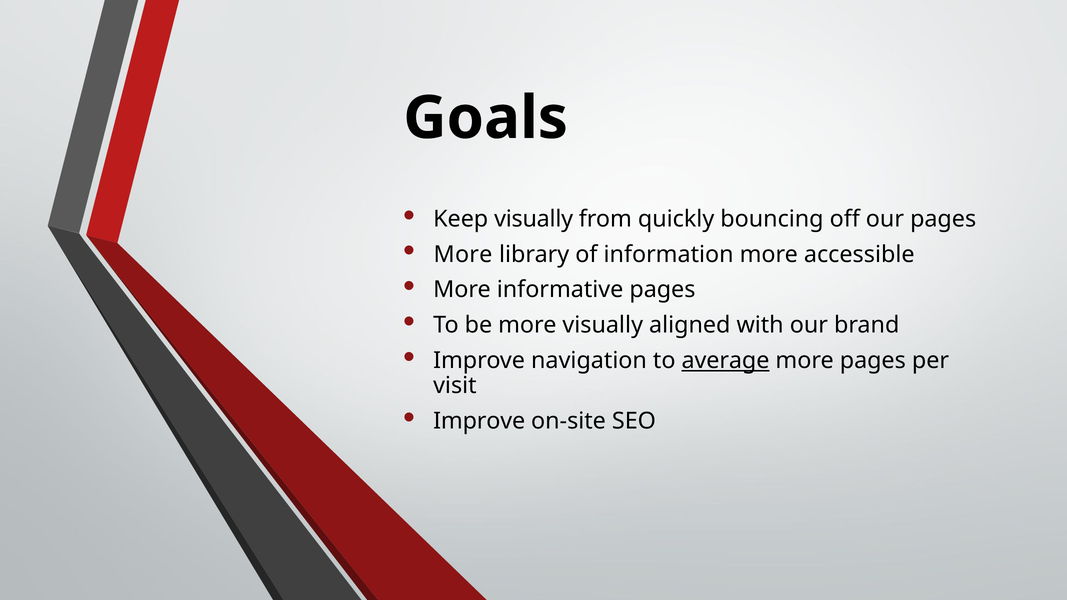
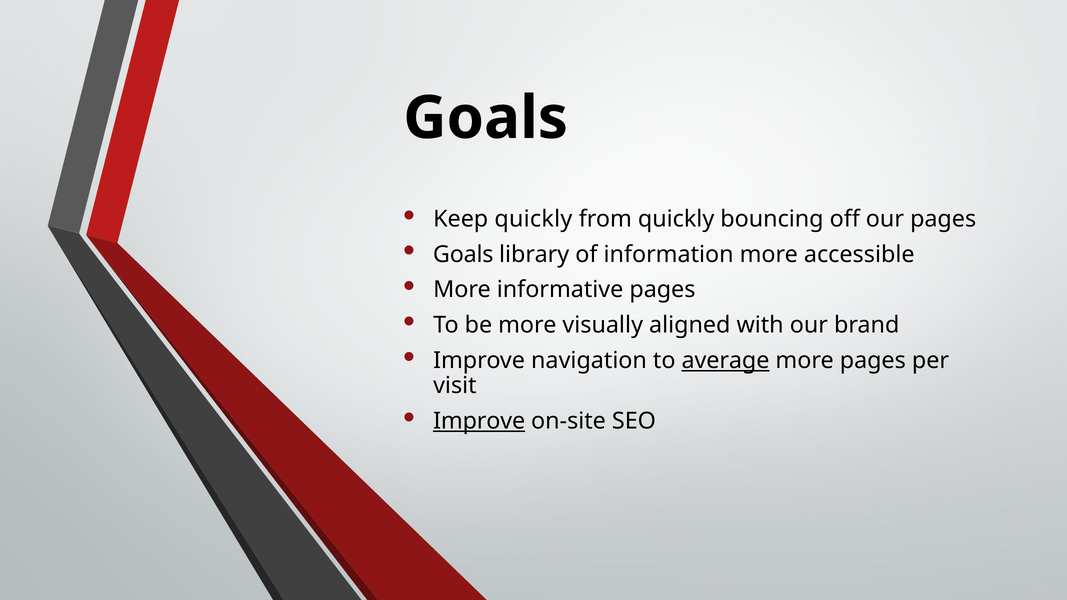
Keep visually: visually -> quickly (533, 219)
More: More -> Goals (463, 254)
Improve underline: none -> present (479, 421)
